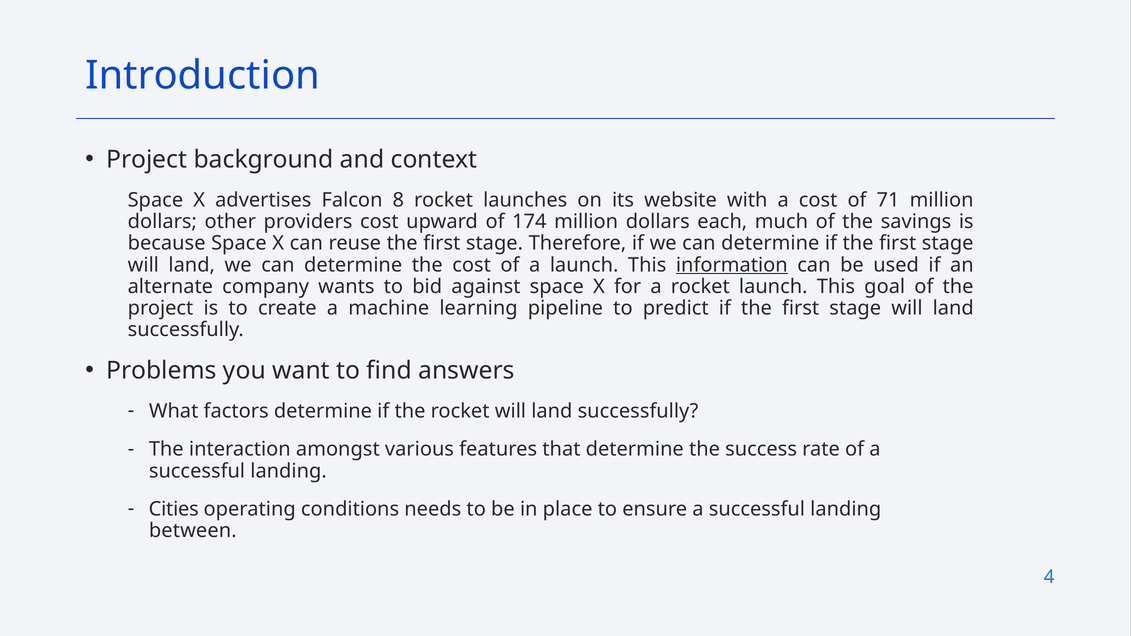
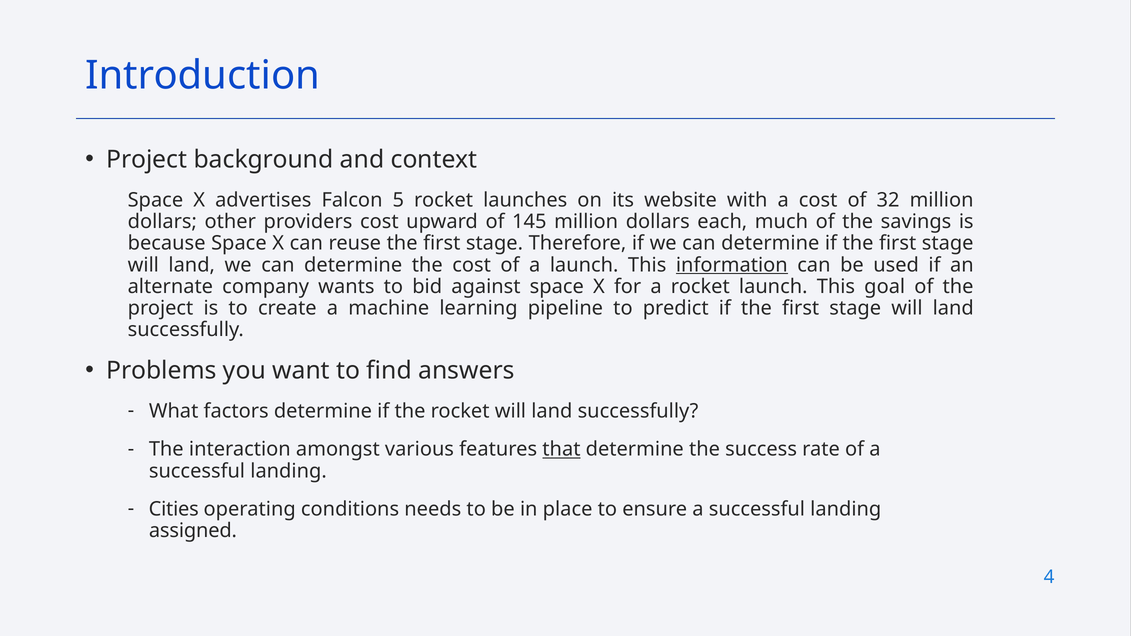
8: 8 -> 5 (398, 200)
71: 71 -> 32 (888, 200)
174: 174 -> 145 (529, 222)
that underline: none -> present (561, 449)
between: between -> assigned (193, 531)
